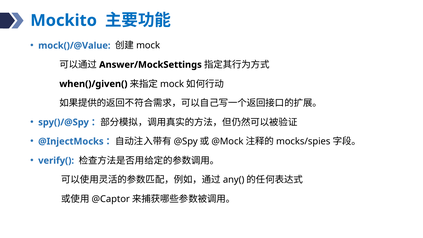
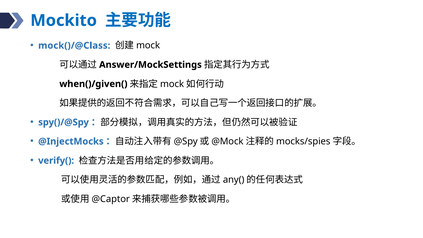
mock()/@Value: mock()/@Value -> mock()/@Class (74, 46)
